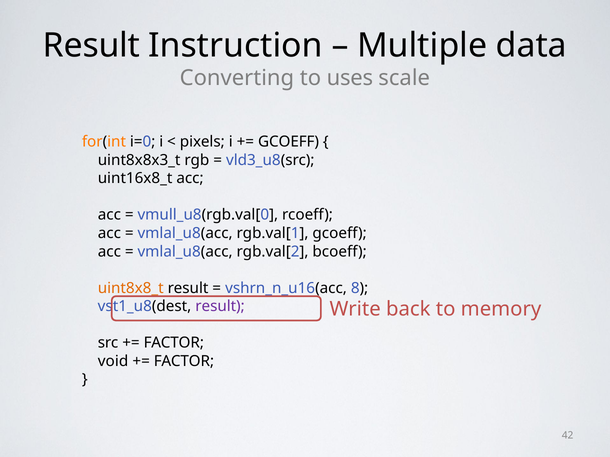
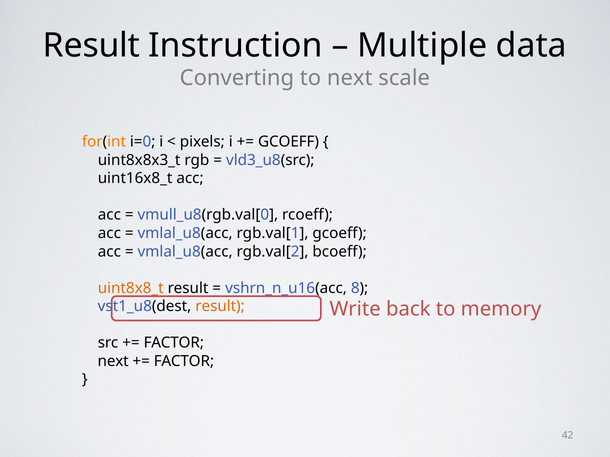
to uses: uses -> next (350, 78)
result colour: purple -> orange (220, 307)
void: void -> next (113, 362)
